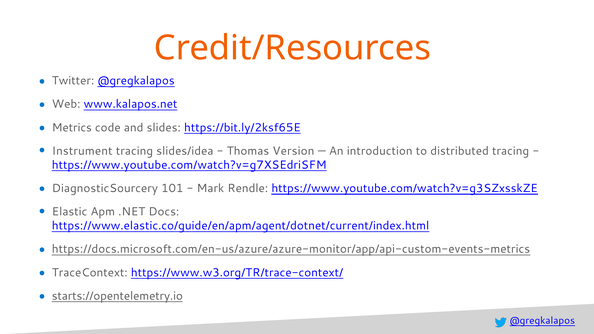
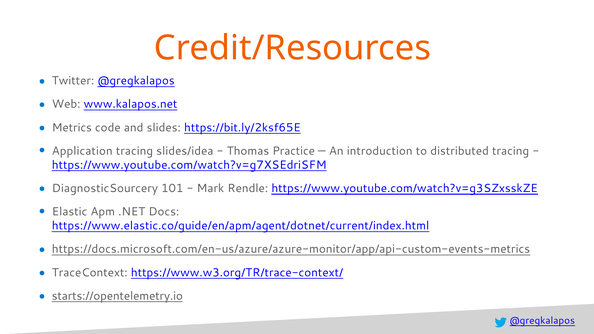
Instrument: Instrument -> Application (82, 151)
Version: Version -> Practice (294, 151)
